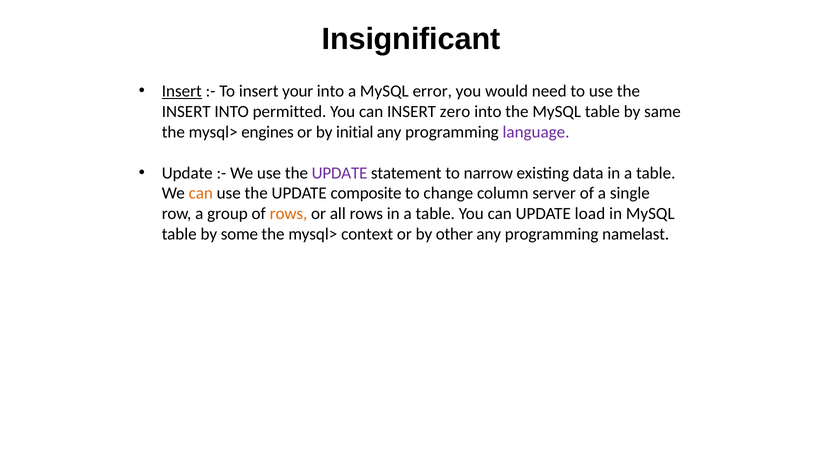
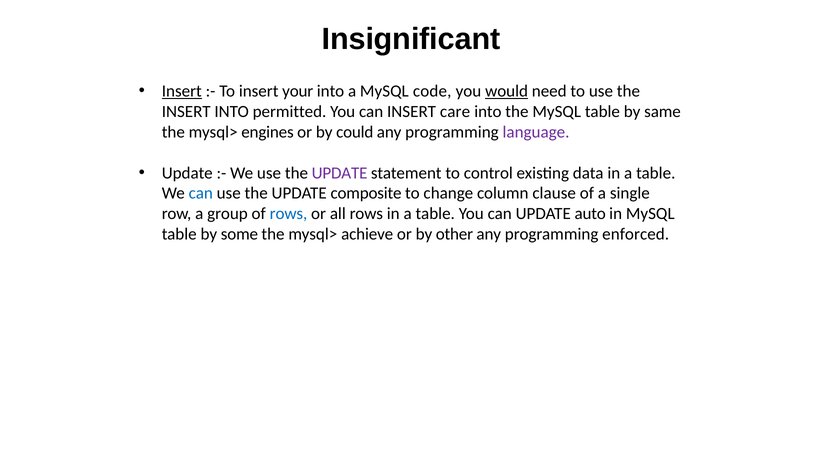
error: error -> code (432, 91)
would underline: none -> present (507, 91)
zero: zero -> care (455, 111)
initial: initial -> could (355, 132)
narrow: narrow -> control (488, 173)
can colour: orange -> blue (201, 193)
server: server -> clause (554, 193)
rows colour: orange -> blue (288, 214)
load: load -> auto (590, 214)
context: context -> achieve (367, 234)
namelast: namelast -> enforced (636, 234)
